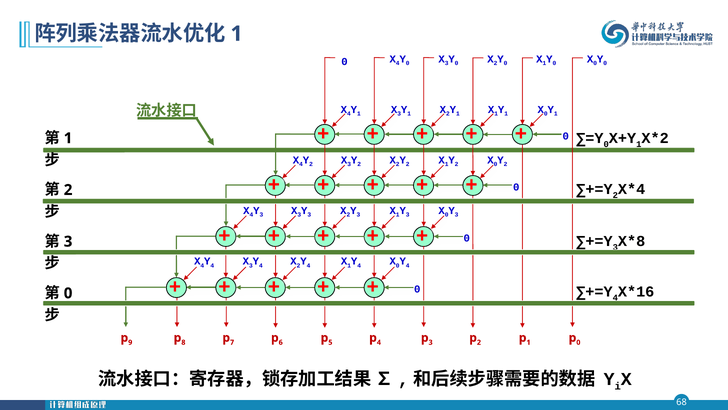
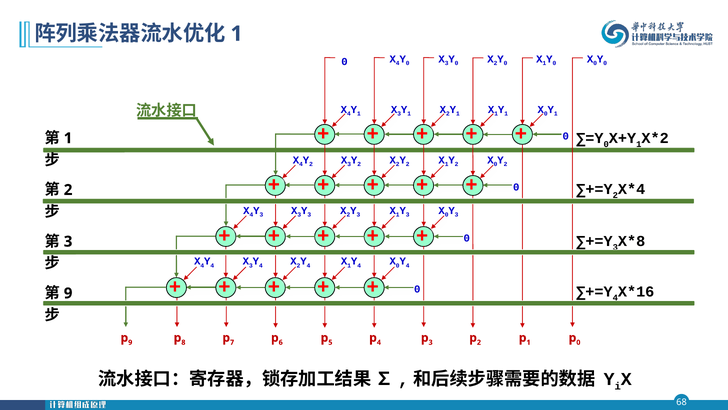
0: 0 -> 9 (68, 293)
